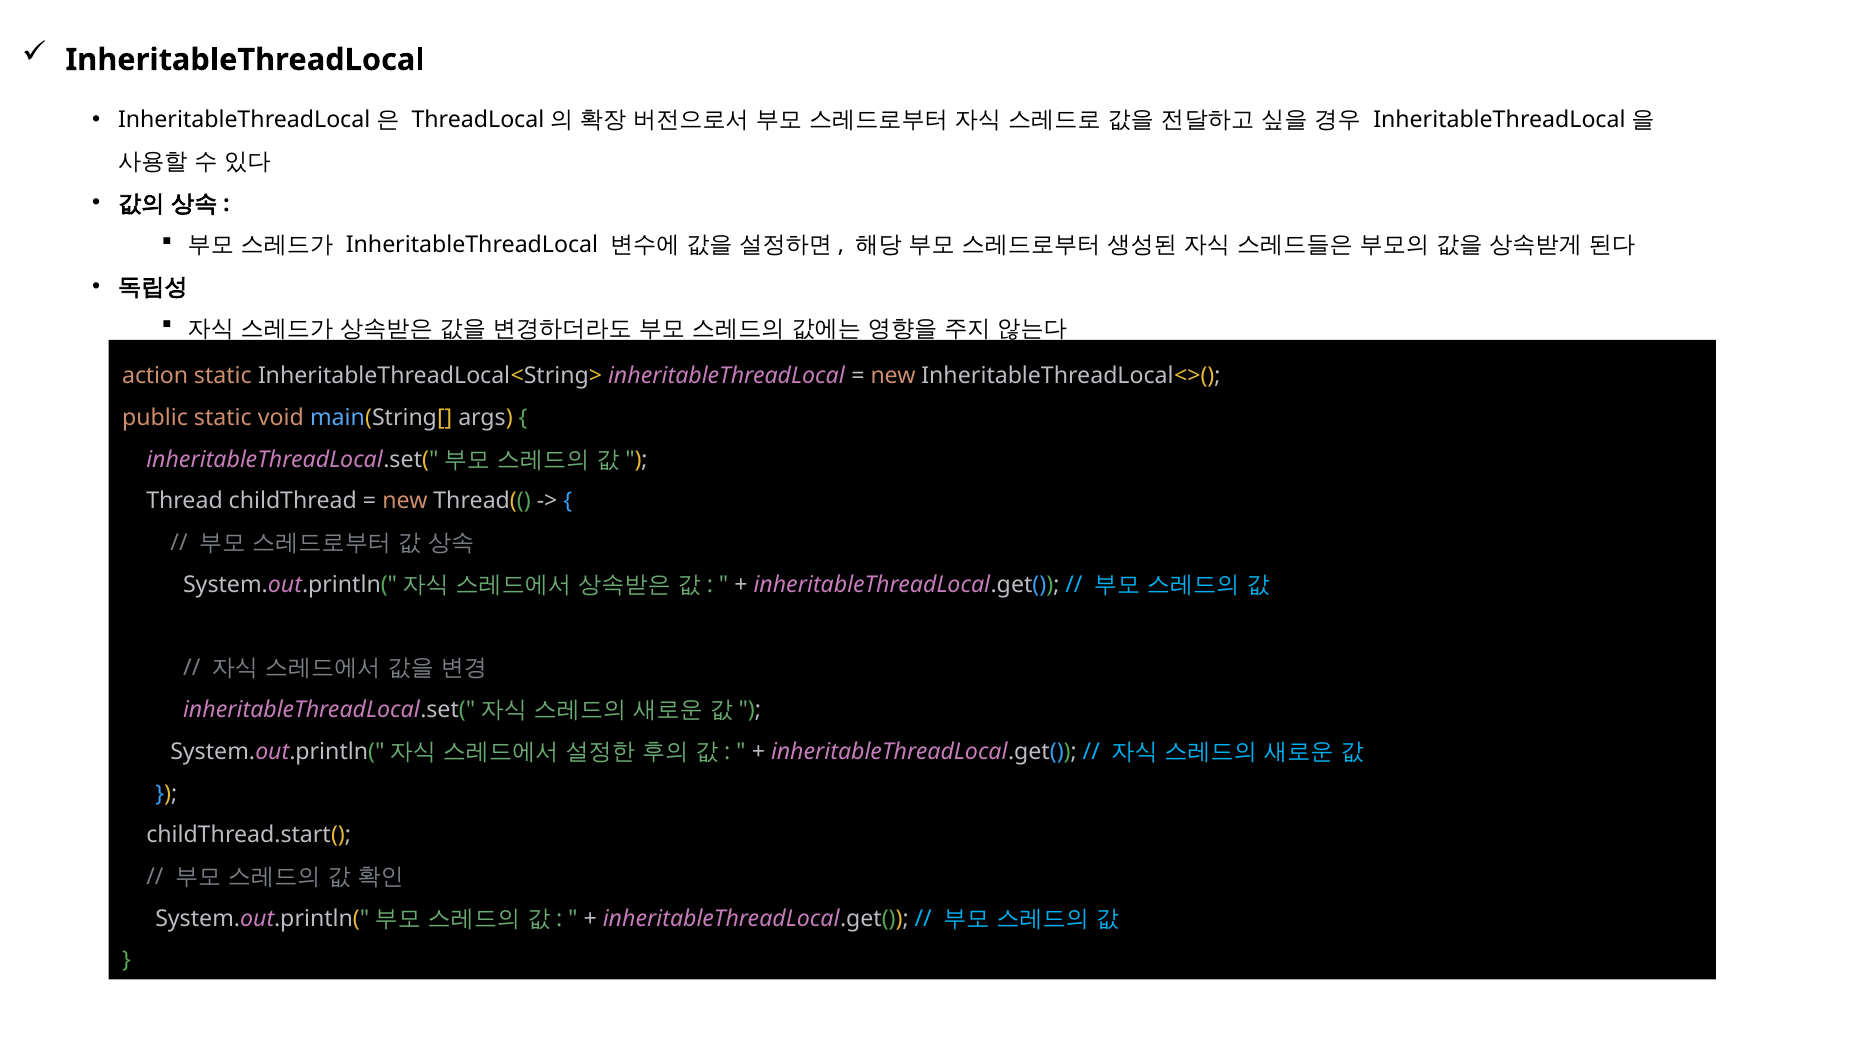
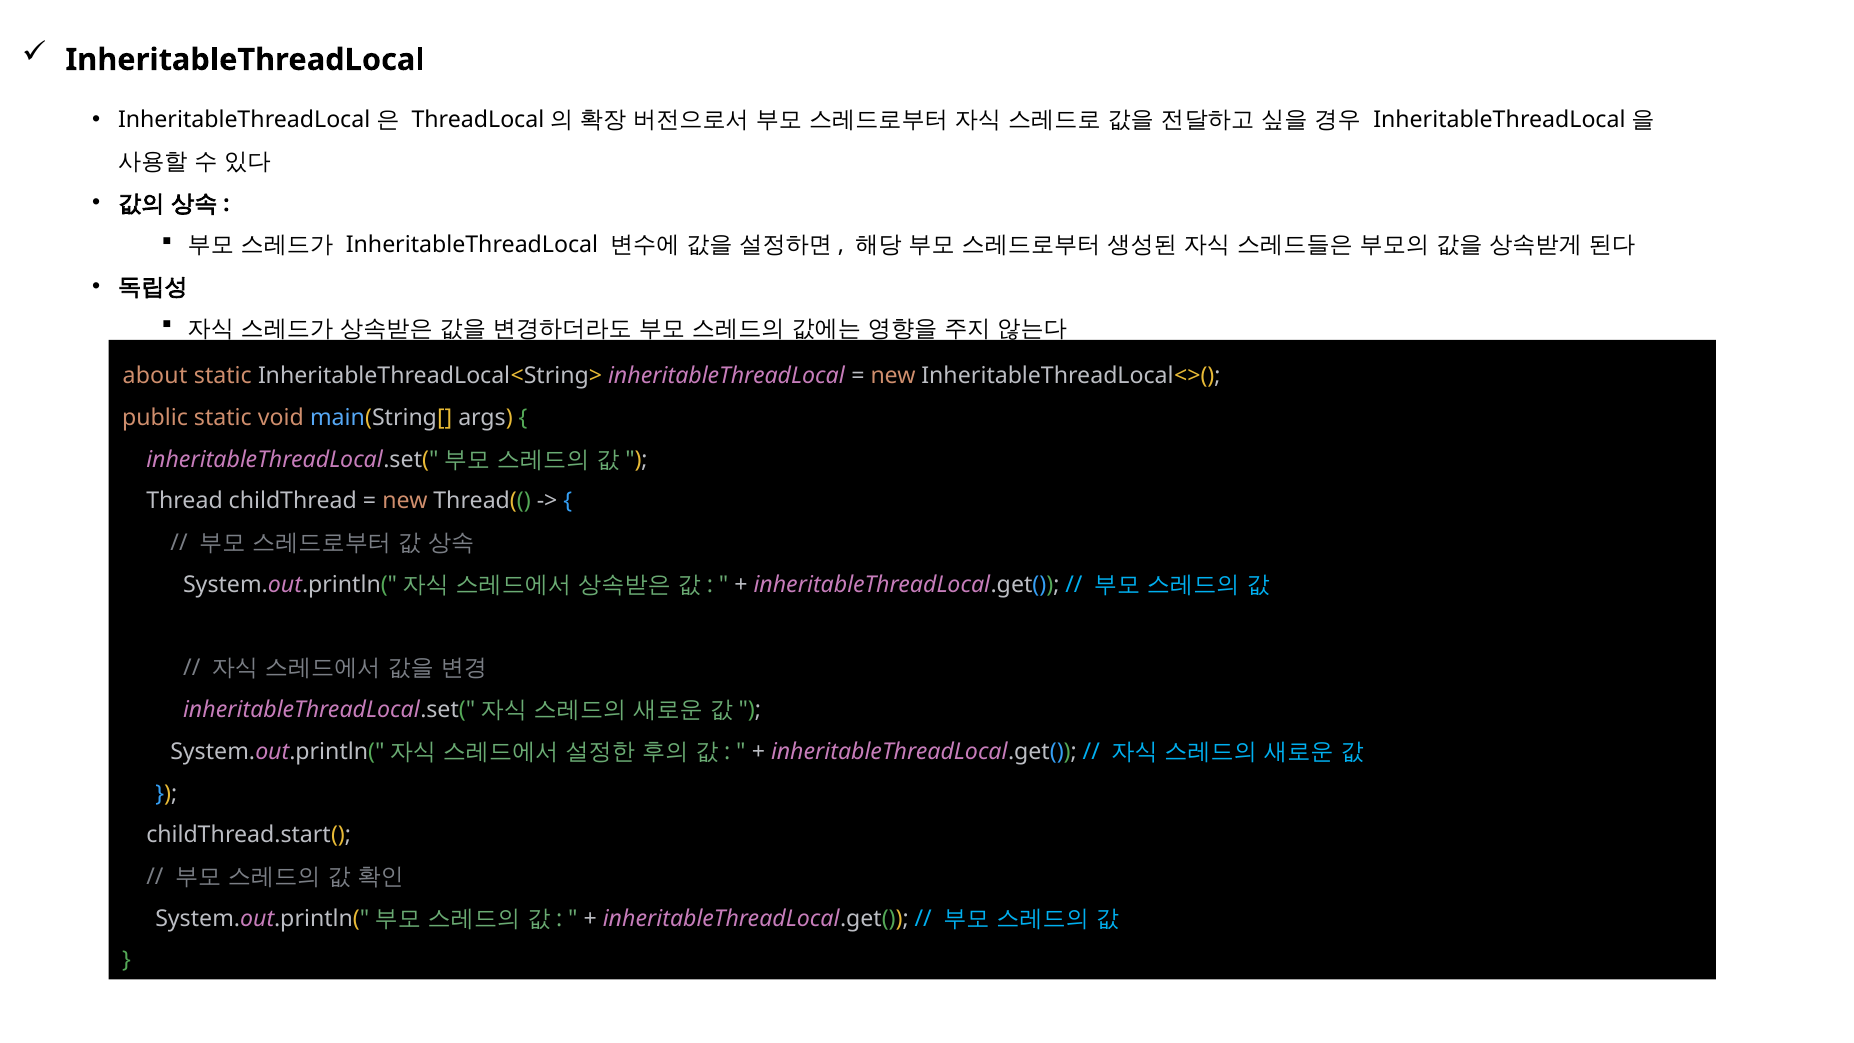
action: action -> about (155, 376)
